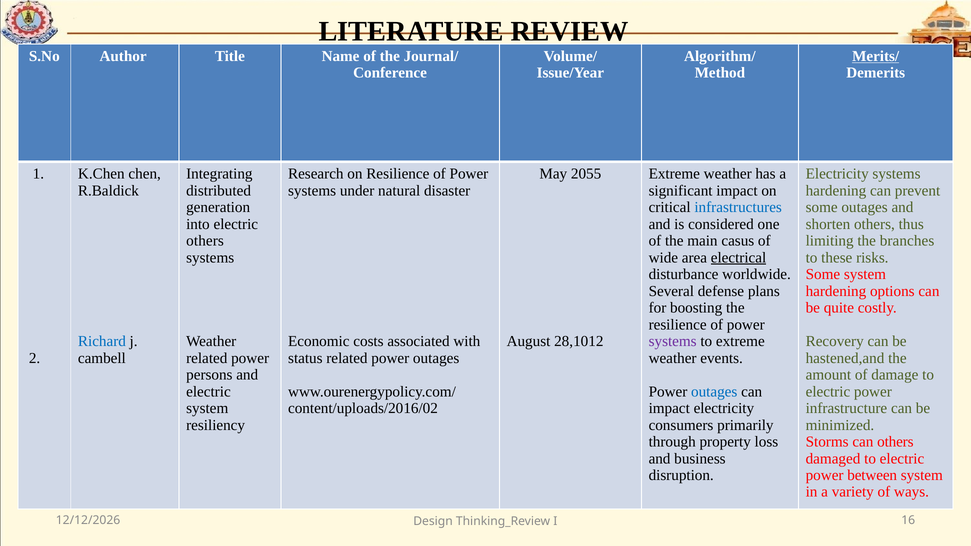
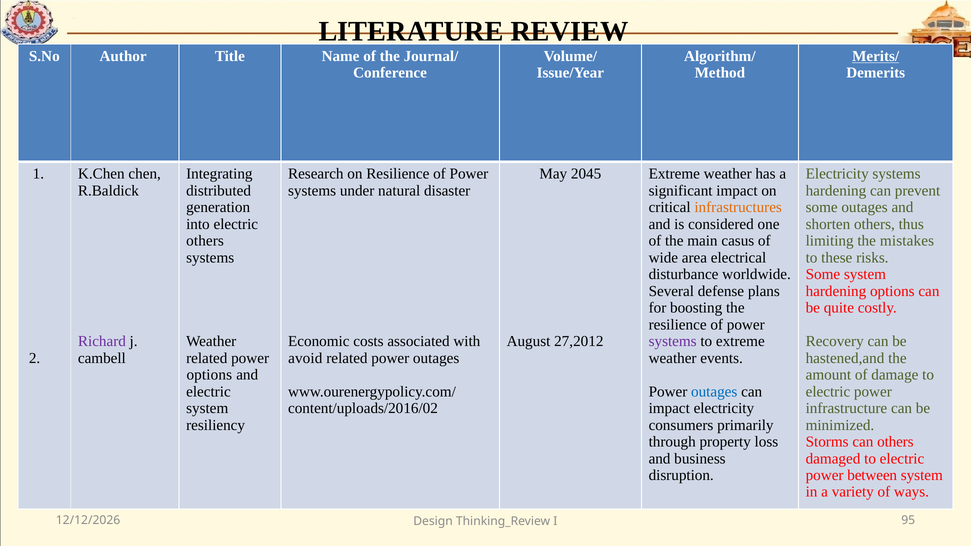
2055: 2055 -> 2045 (586, 174)
infrastructures colour: blue -> orange (738, 208)
branches: branches -> mistakes (907, 241)
electrical underline: present -> none (739, 258)
Richard colour: blue -> purple (102, 341)
28,1012: 28,1012 -> 27,2012 (579, 341)
status: status -> avoid (305, 358)
persons: persons -> options (209, 375)
16: 16 -> 95 (908, 521)
